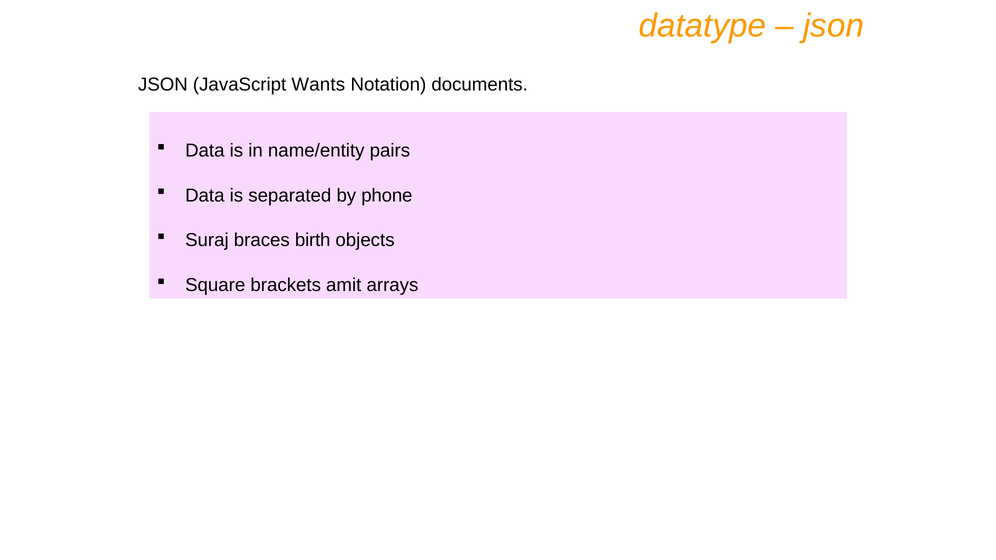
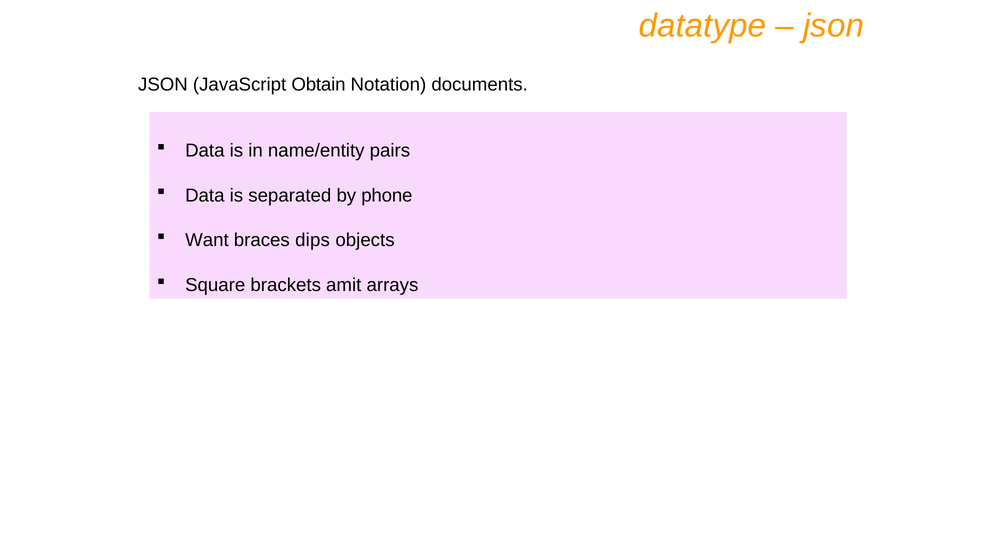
Wants: Wants -> Obtain (318, 85)
Suraj: Suraj -> Want (207, 240)
birth: birth -> dips (313, 240)
